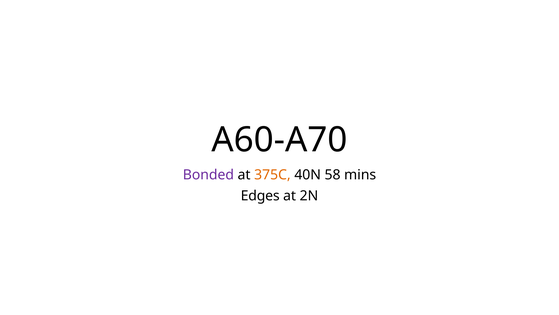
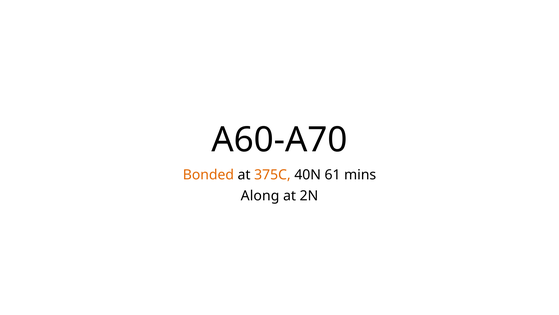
Bonded colour: purple -> orange (208, 175)
58: 58 -> 61 (333, 175)
Edges: Edges -> Along (260, 196)
